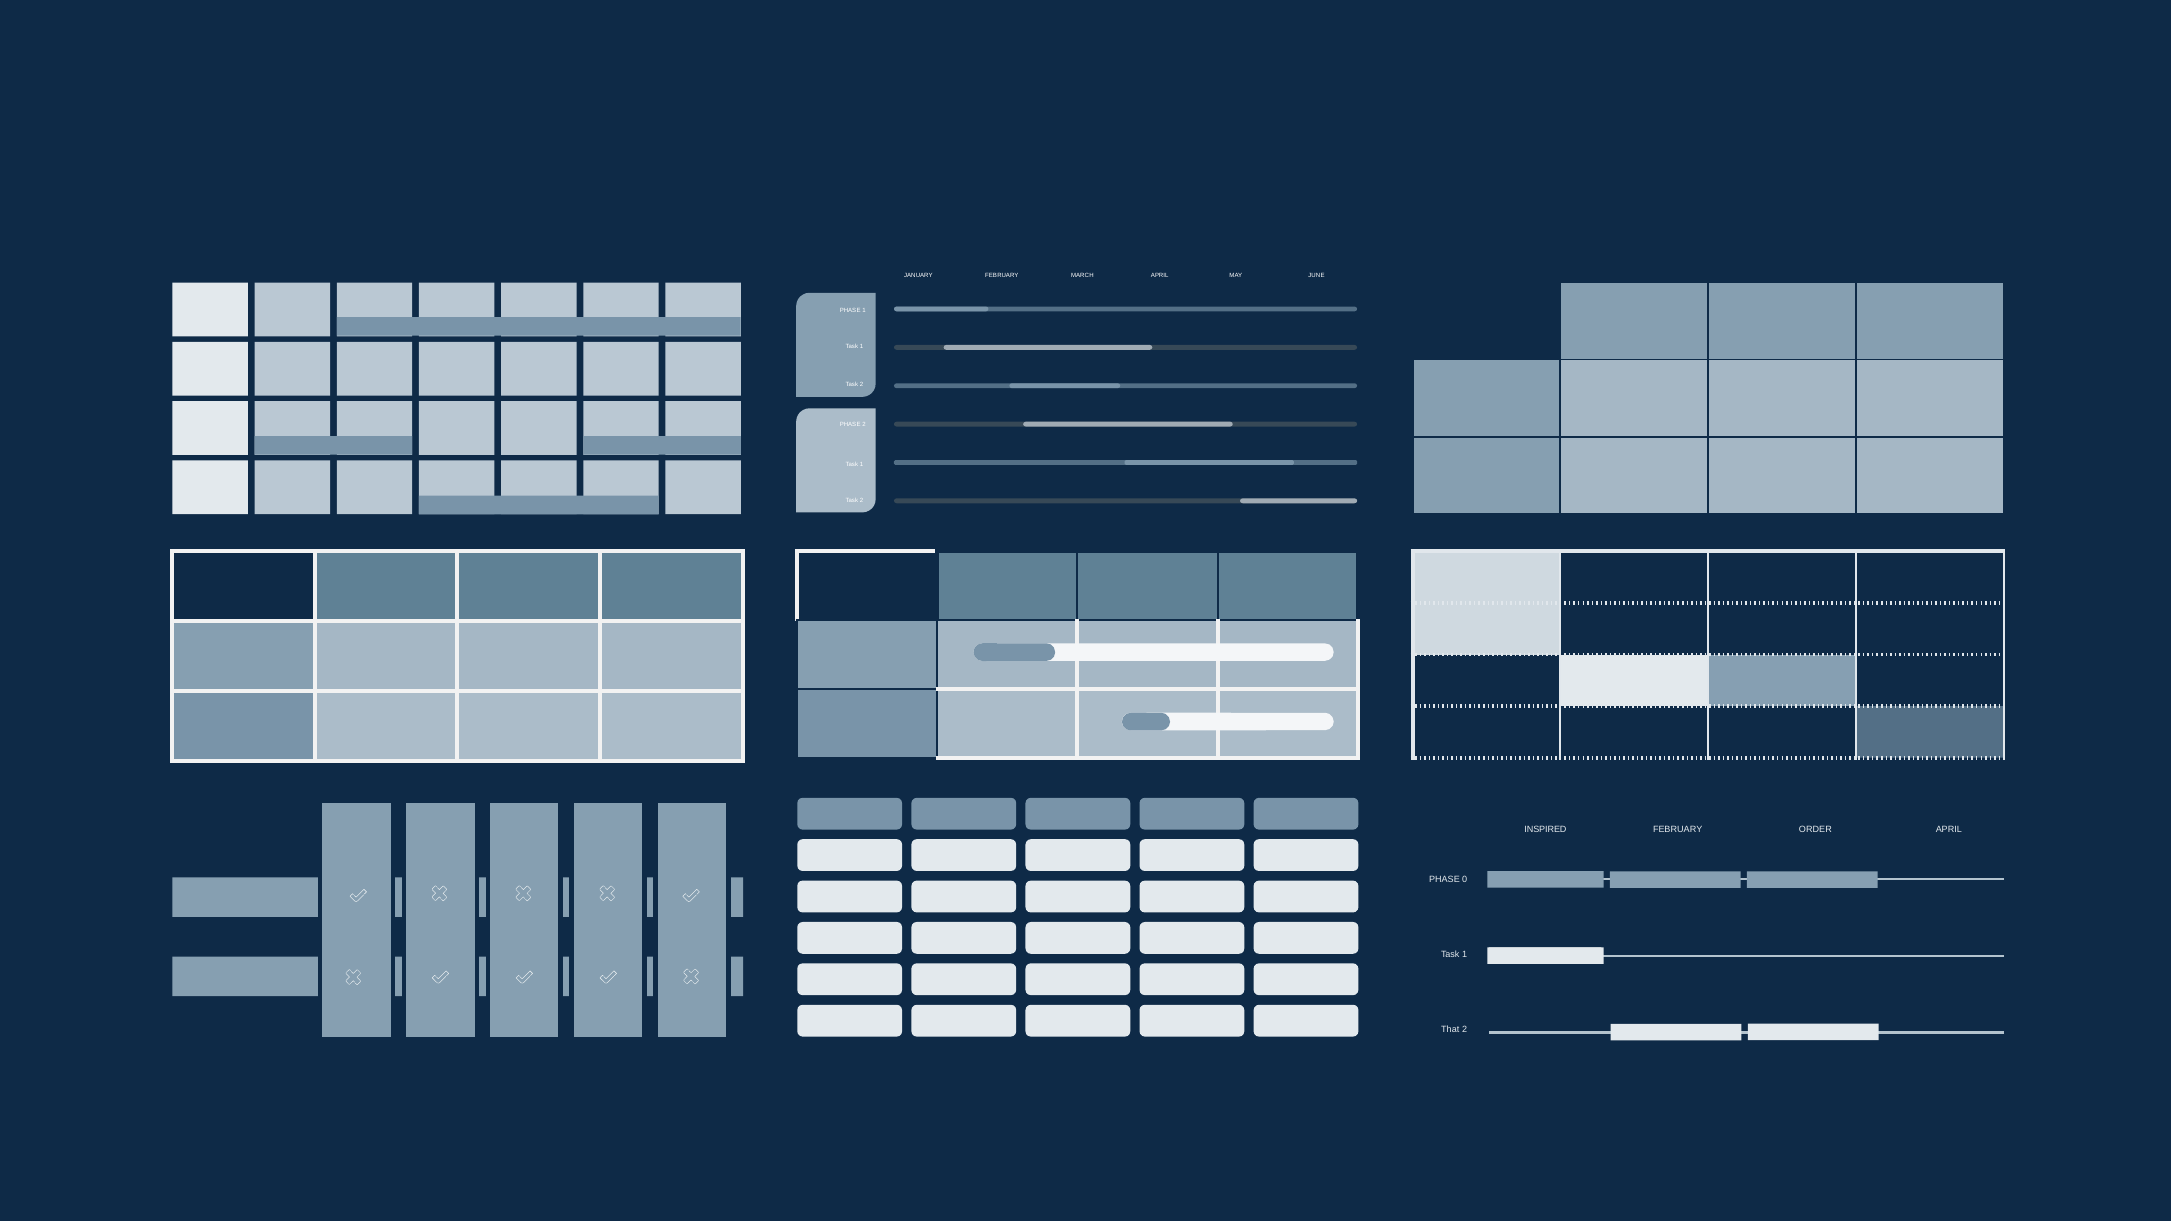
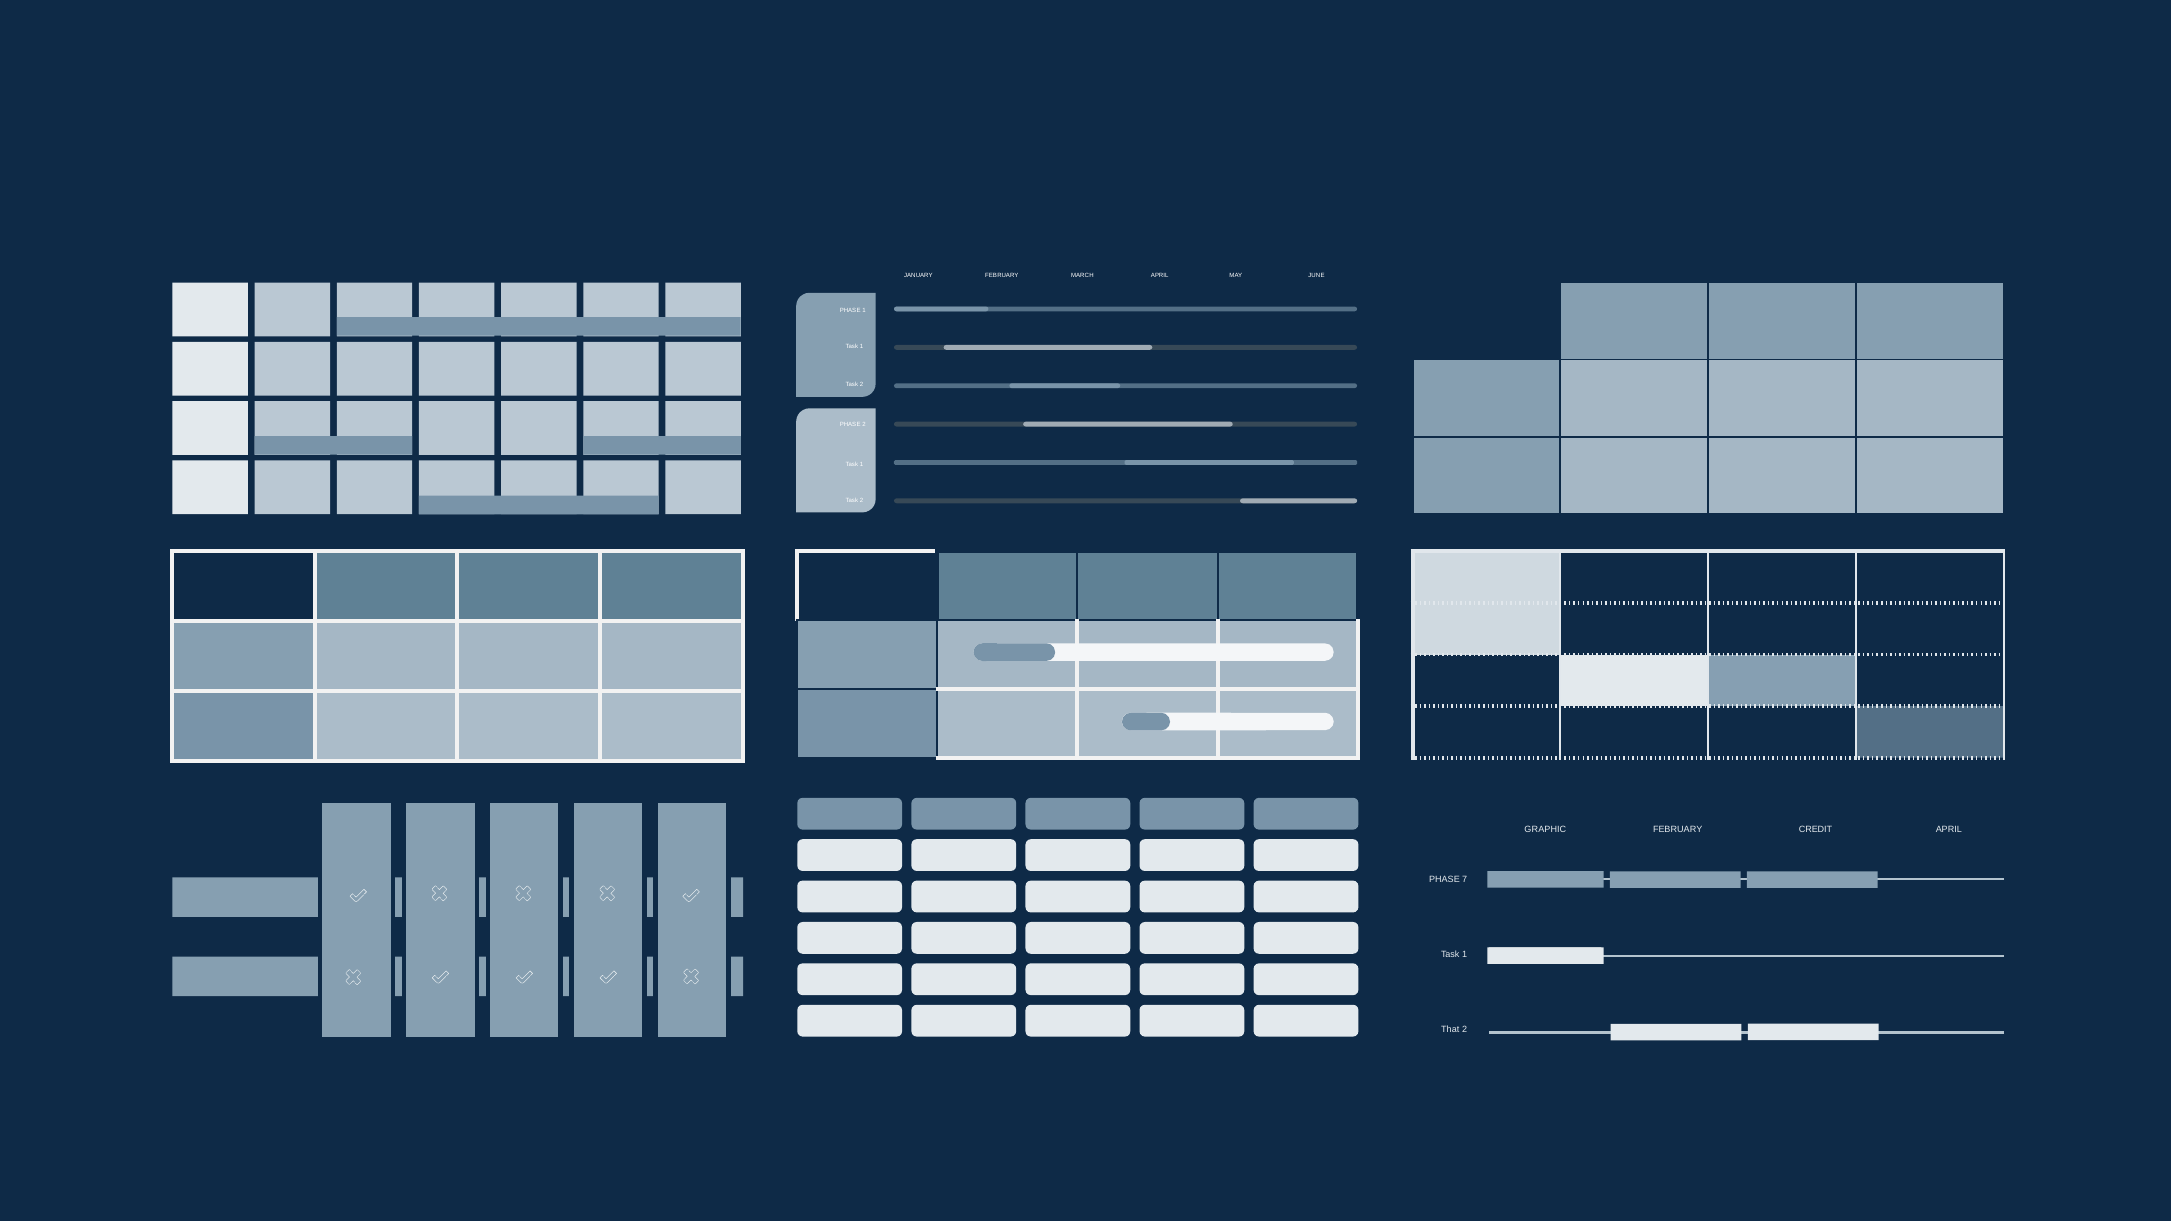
INSPIRED: INSPIRED -> GRAPHIC (1545, 830)
ORDER: ORDER -> CREDIT (1815, 830)
0: 0 -> 7 (1465, 880)
